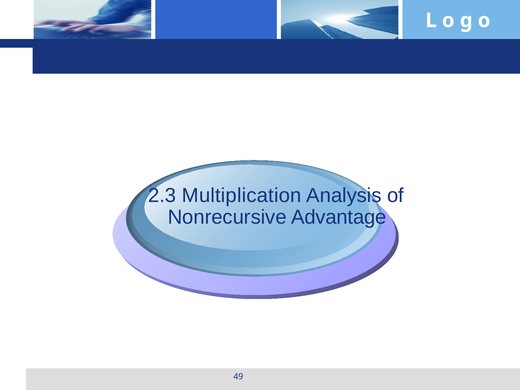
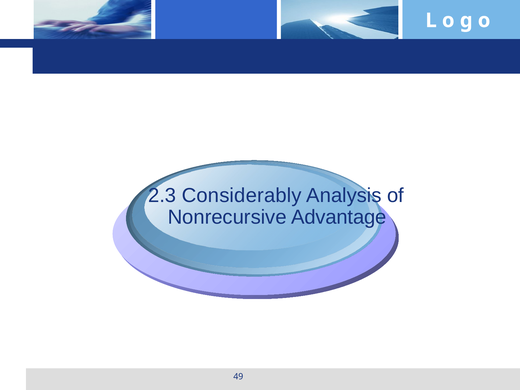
Multiplication: Multiplication -> Considerably (242, 195)
